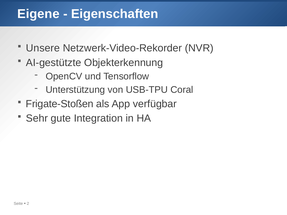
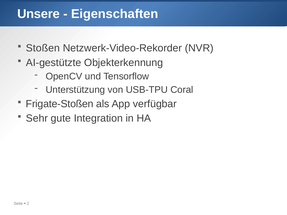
Eigene: Eigene -> Unsere (39, 14)
Unsere: Unsere -> Stoßen (43, 48)
